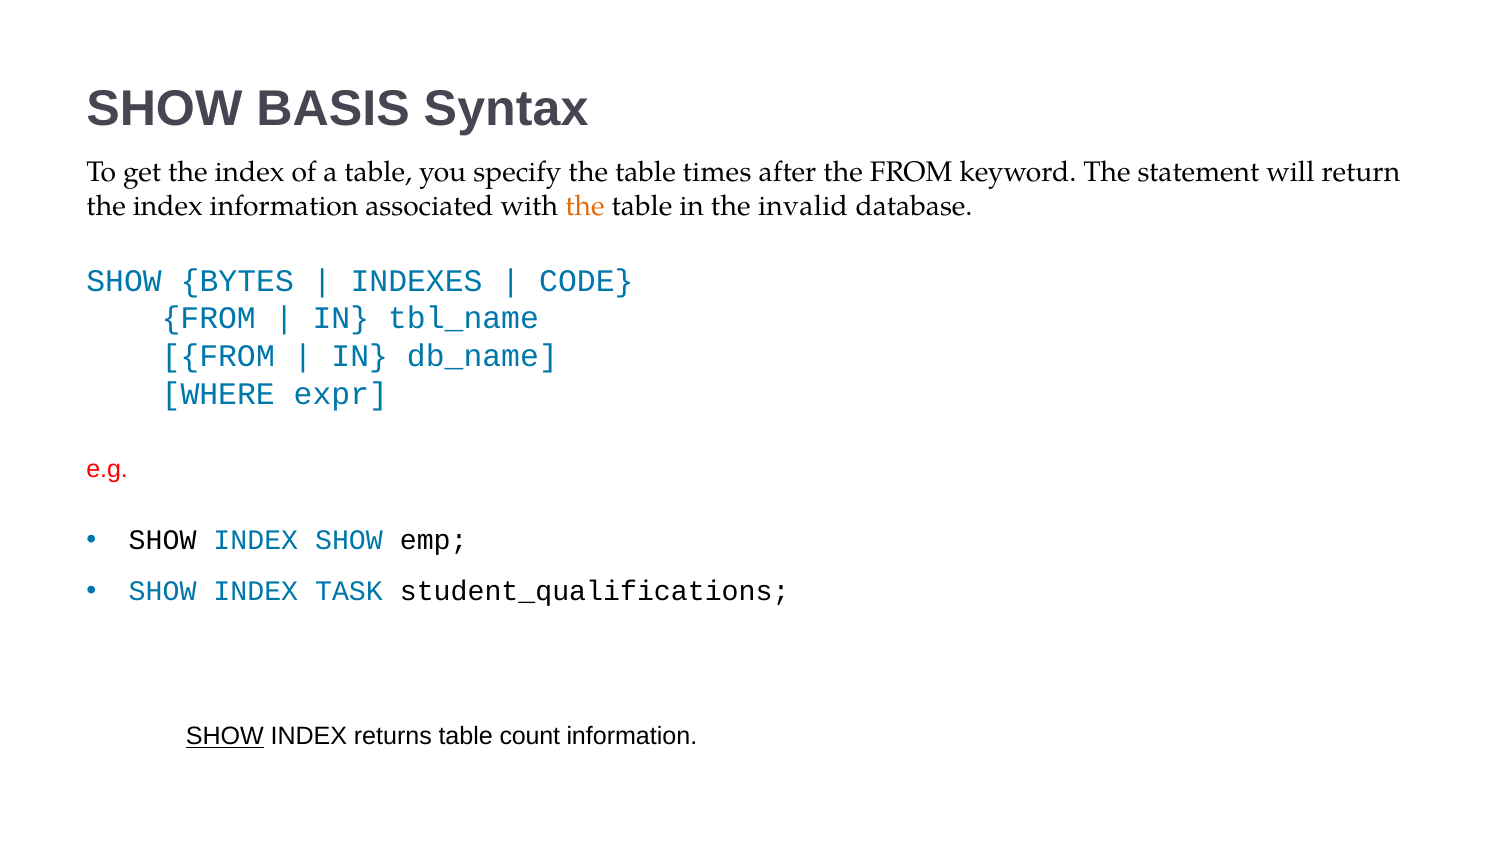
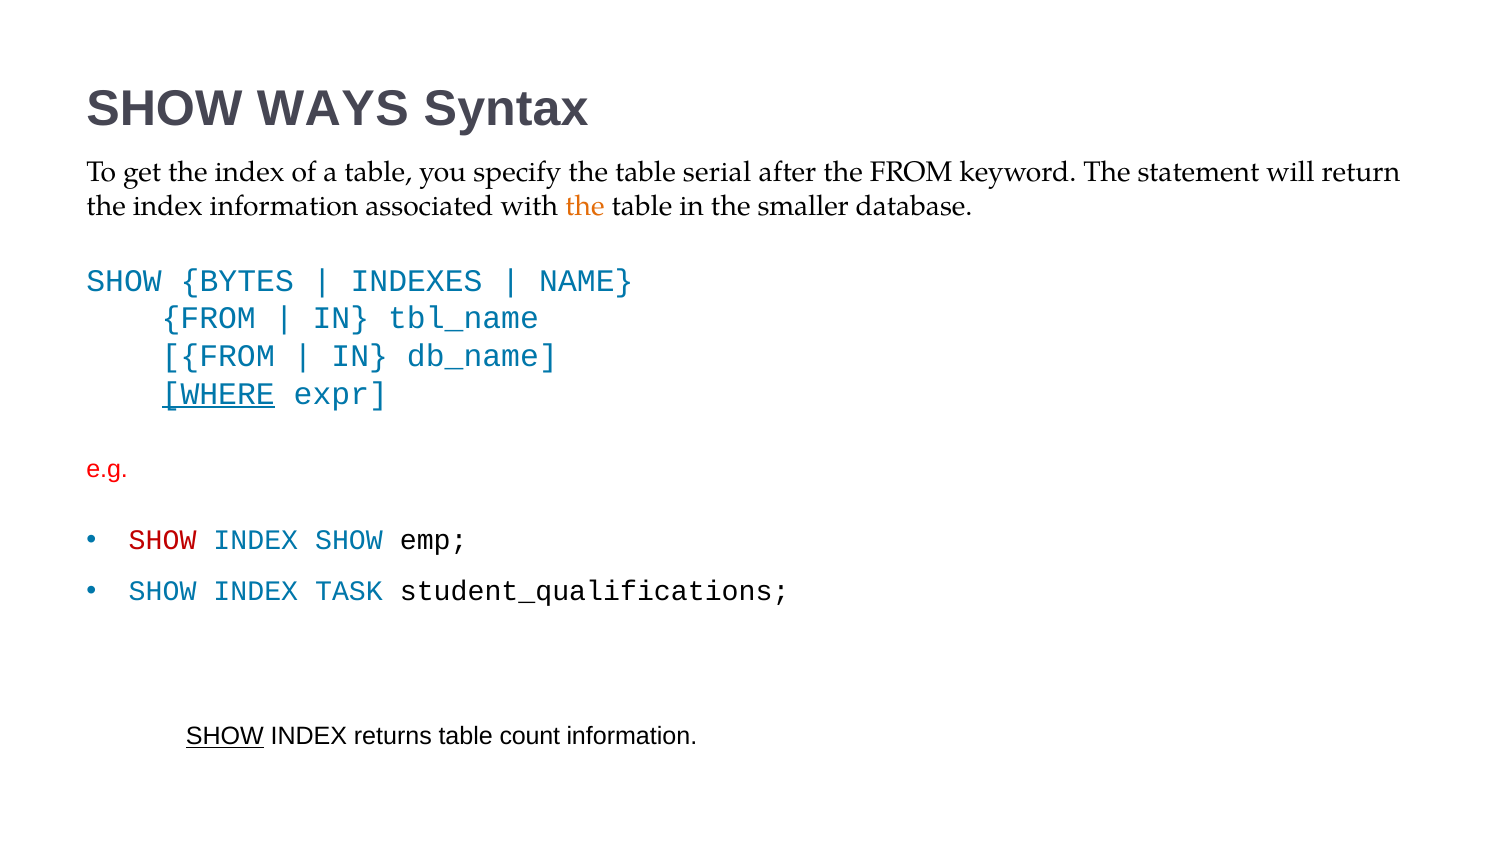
BASIS: BASIS -> WAYS (333, 109)
times: times -> serial (717, 172)
invalid: invalid -> smaller (803, 206)
CODE: CODE -> NAME (586, 281)
WHERE underline: none -> present (218, 394)
SHOW colour: black -> red (163, 541)
